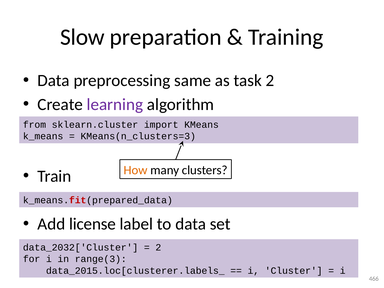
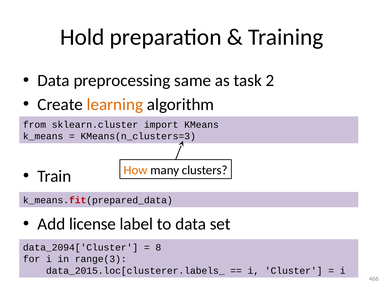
Slow: Slow -> Hold (82, 37)
learning colour: purple -> orange (115, 104)
data_2032['Cluster: data_2032['Cluster -> data_2094['Cluster (81, 248)
2: 2 -> 8 (158, 248)
